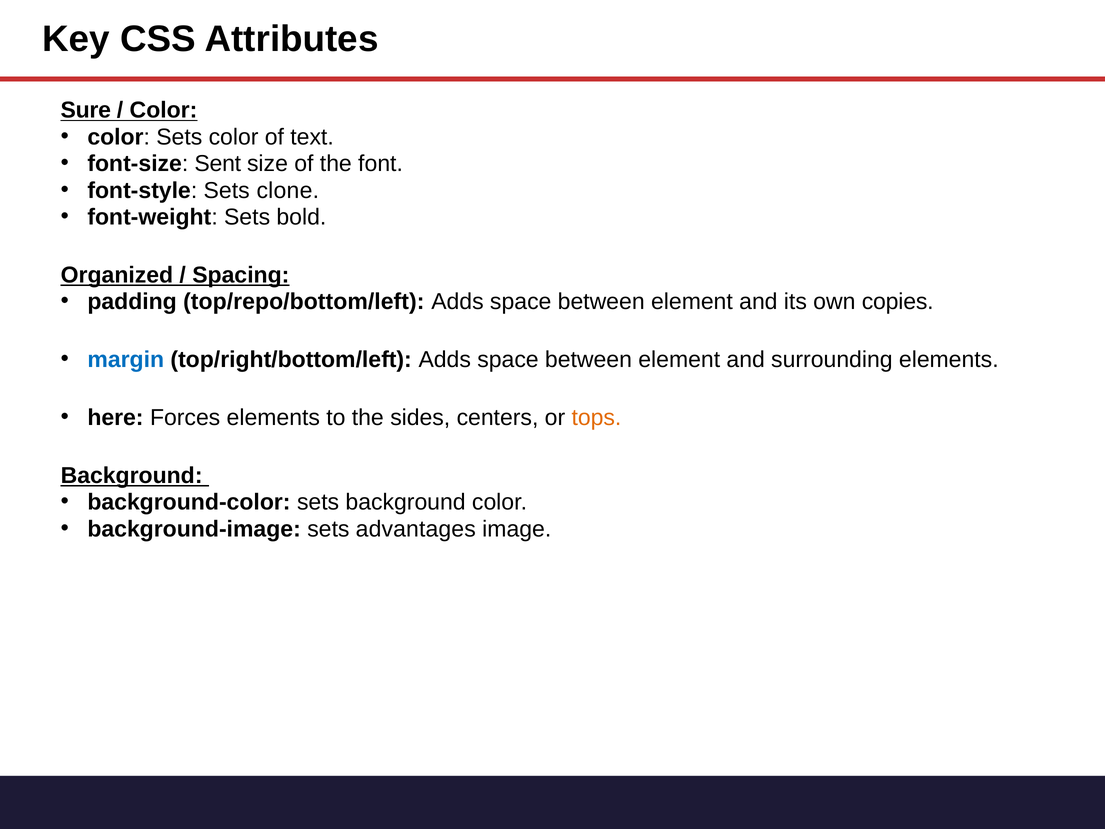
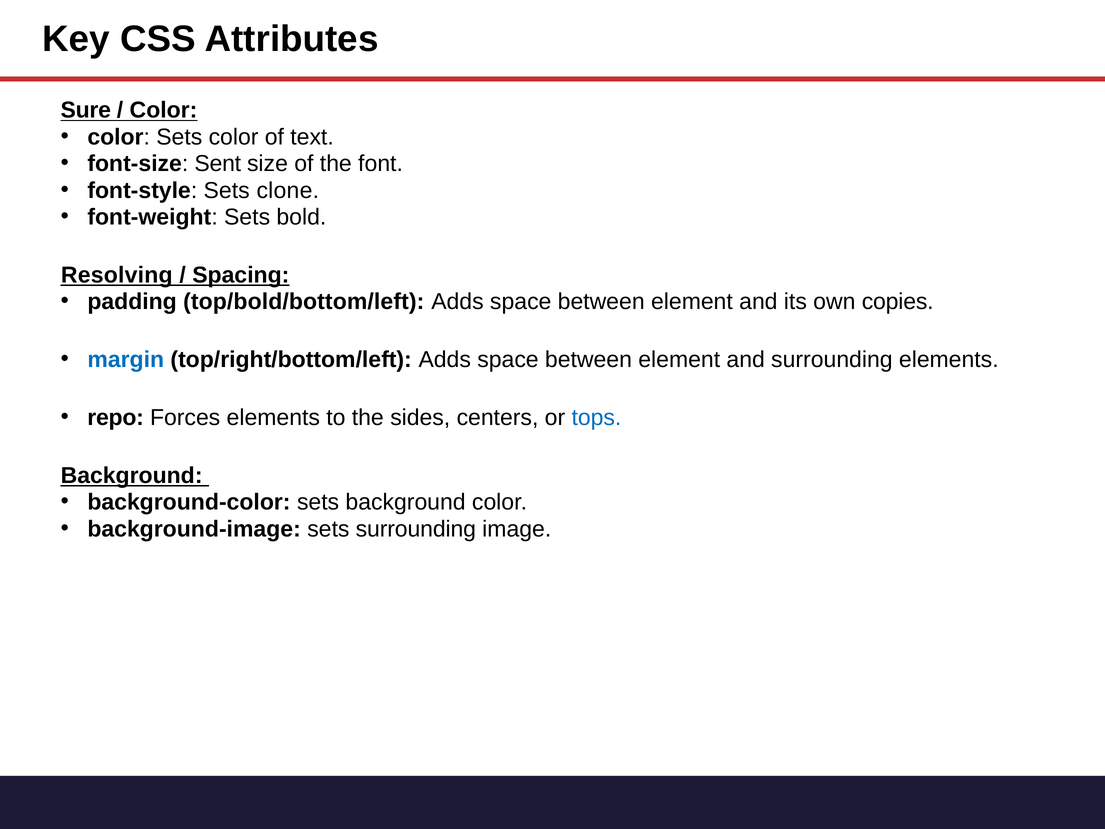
Organized: Organized -> Resolving (117, 275)
top/repo/bottom/left: top/repo/bottom/left -> top/bold/bottom/left (304, 302)
here: here -> repo (116, 418)
tops colour: orange -> blue (596, 418)
sets advantages: advantages -> surrounding (416, 529)
